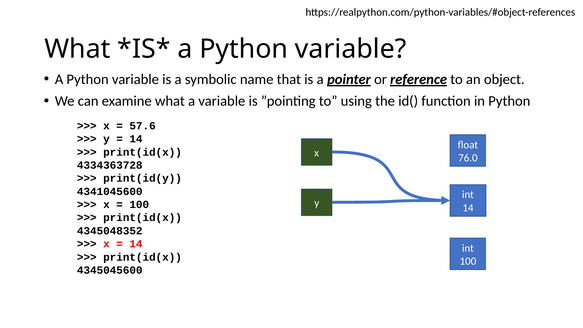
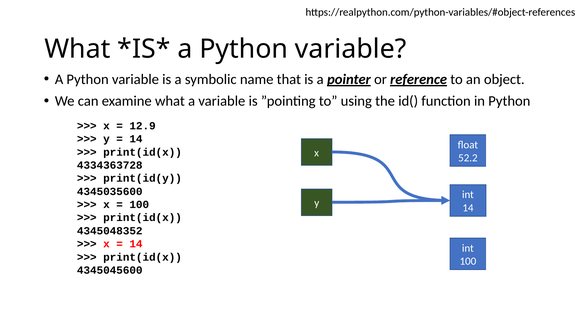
57.6: 57.6 -> 12.9 (143, 126)
76.0: 76.0 -> 52.2 (468, 158)
4341045600: 4341045600 -> 4345035600 (110, 191)
